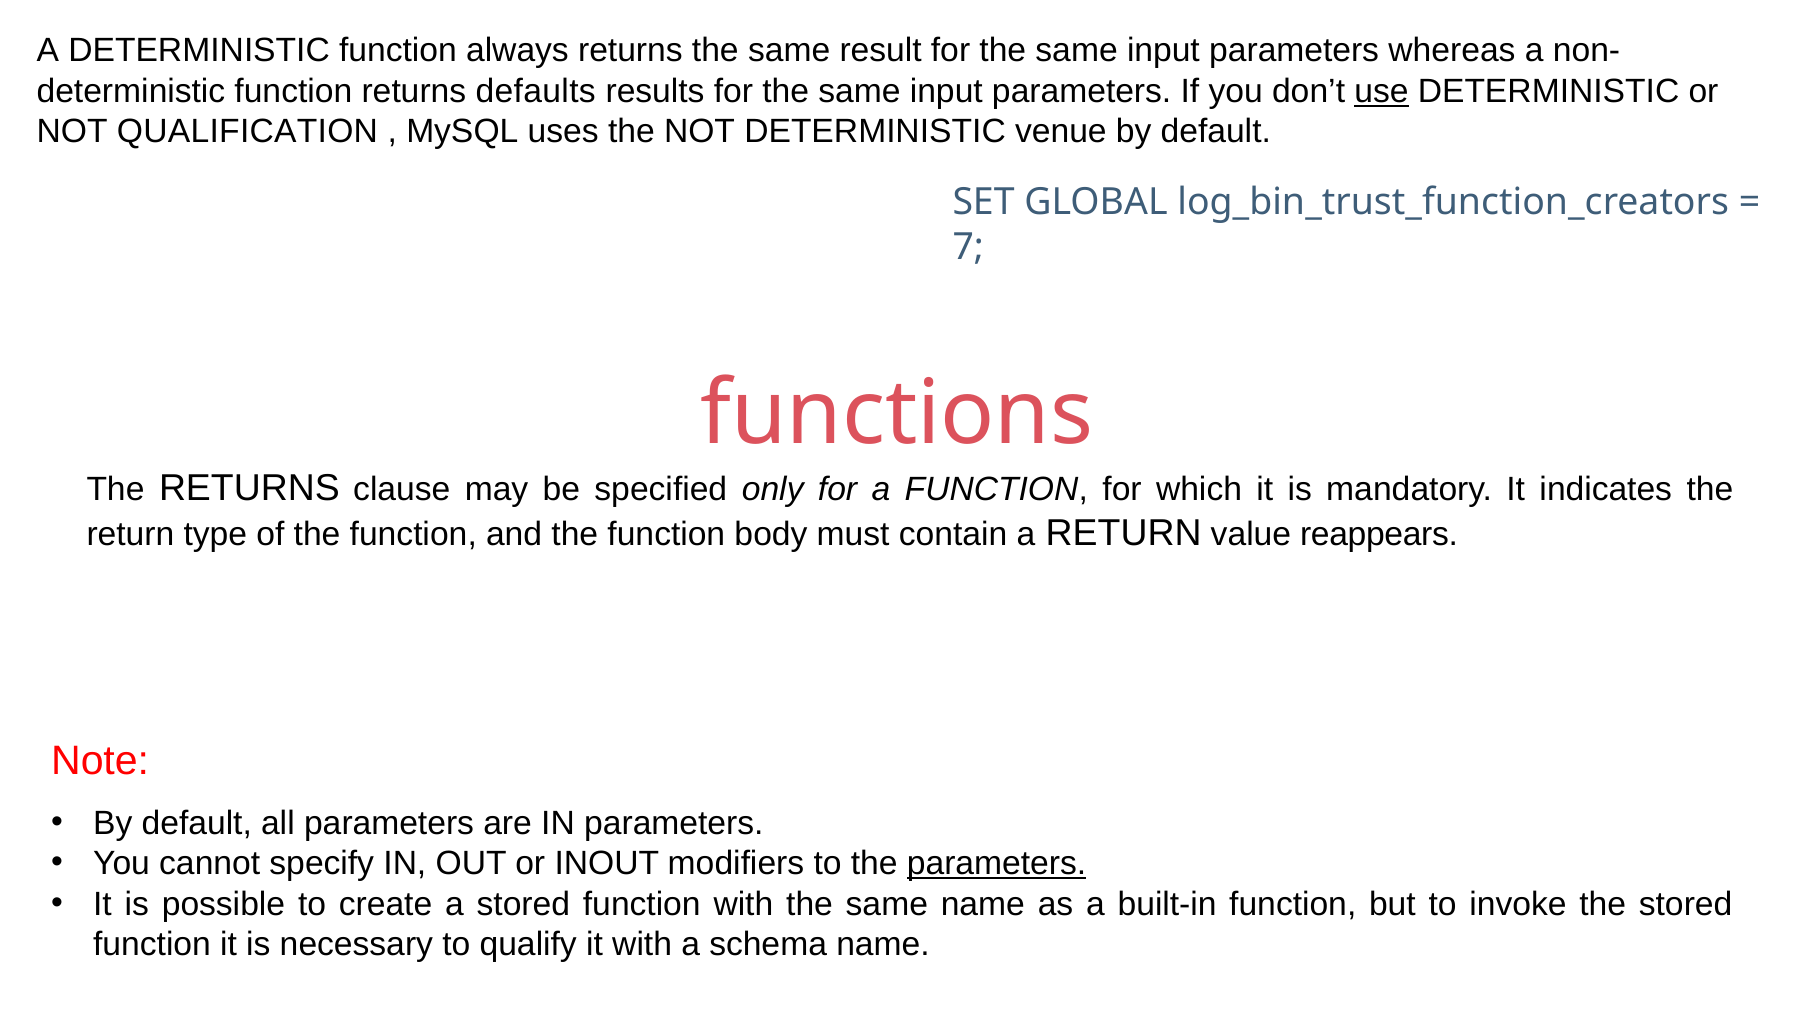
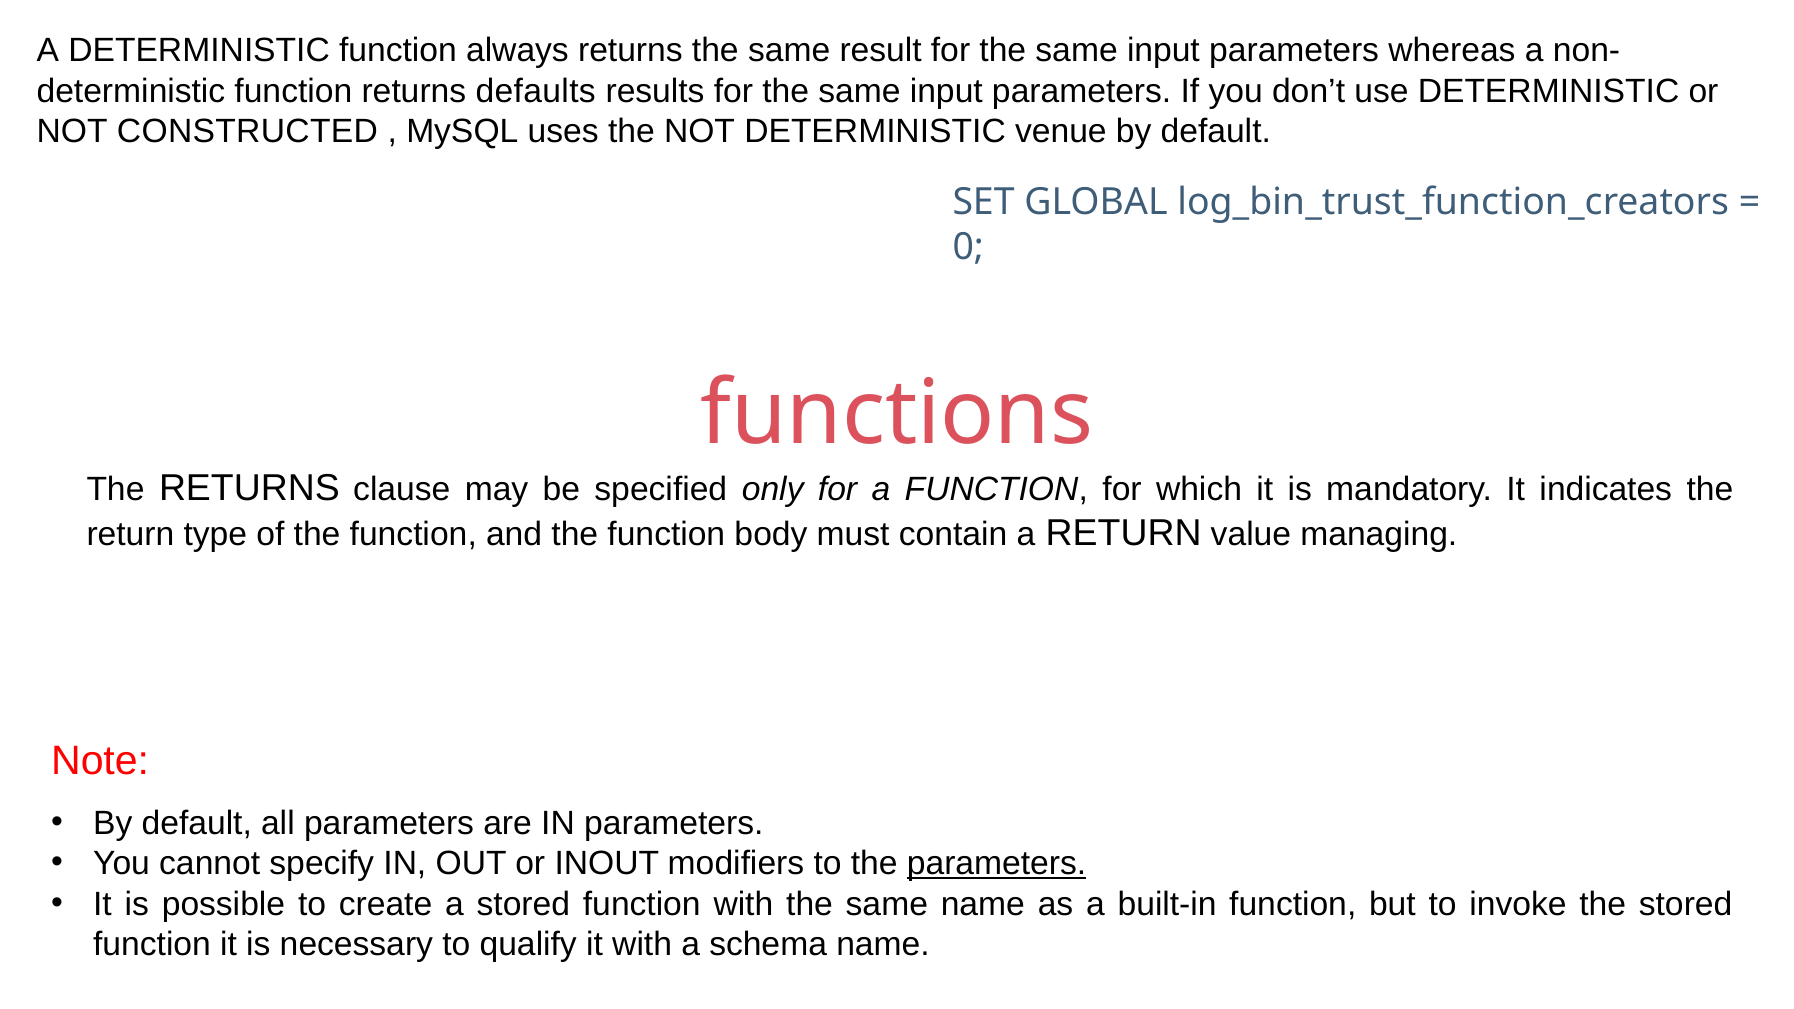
use underline: present -> none (1381, 91)
QUALIFICATION: QUALIFICATION -> CONSTRUCTED (247, 132)
7: 7 -> 0 (968, 247)
reappears: reappears -> managing (1379, 534)
